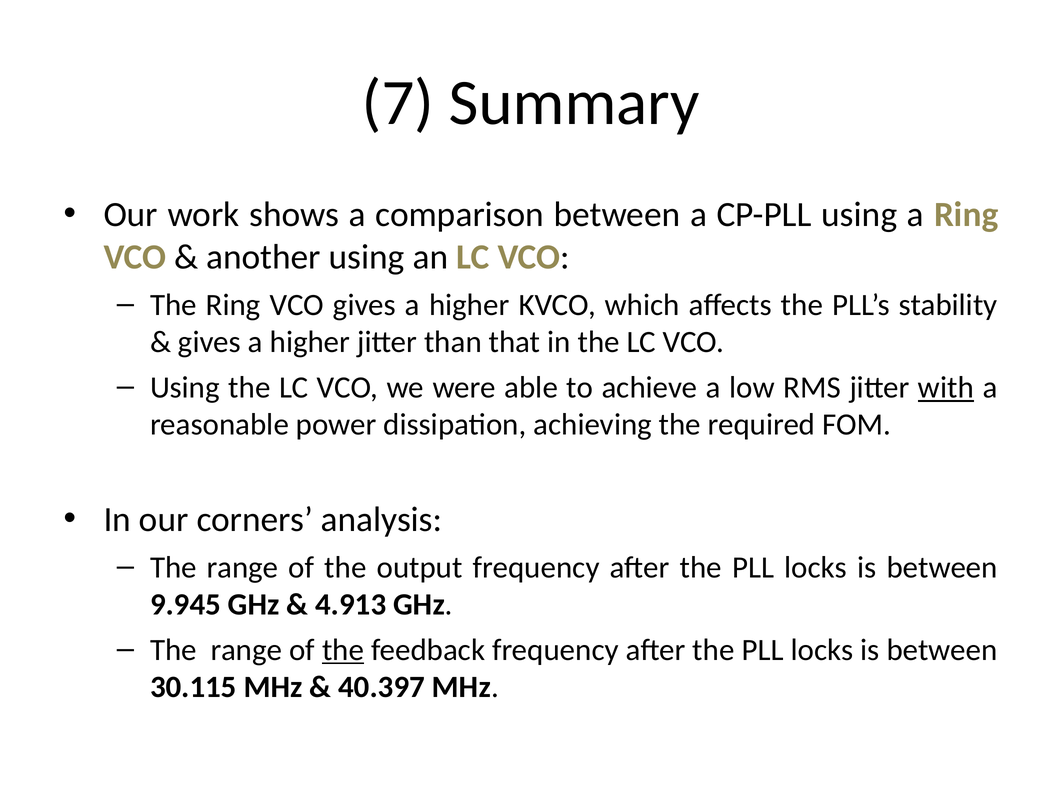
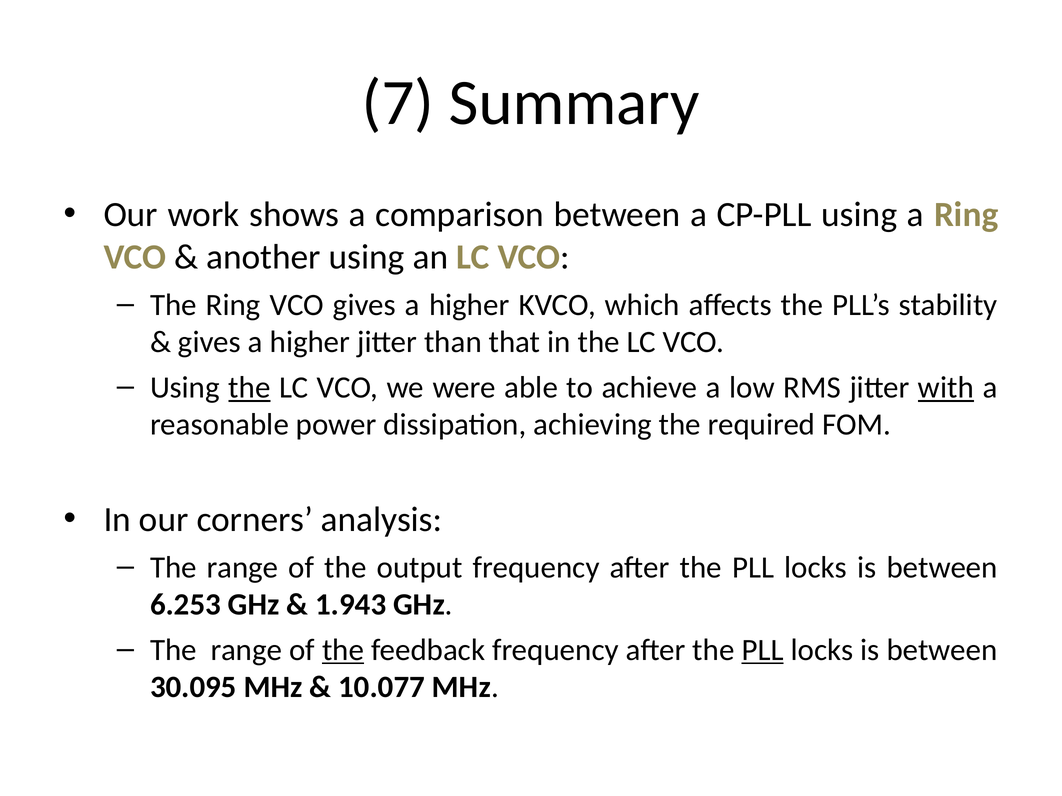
the underline: none -> present (249, 388)
9.945: 9.945 -> 6.253 (185, 605)
4.913: 4.913 -> 1.943 (351, 605)
PLL underline: none -> present (763, 650)
30.115: 30.115 -> 30.095 (193, 688)
40.397: 40.397 -> 10.077 (382, 688)
